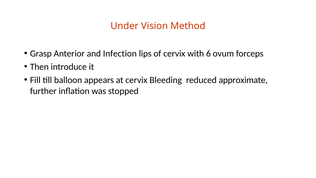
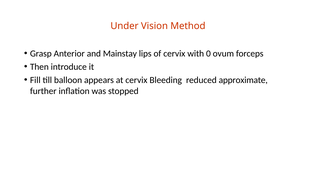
Infection: Infection -> Mainstay (120, 53)
6: 6 -> 0 (208, 53)
